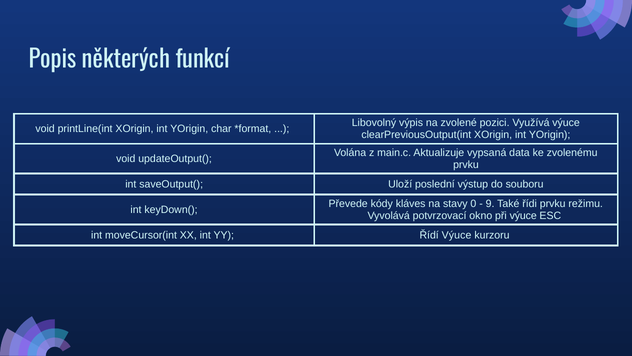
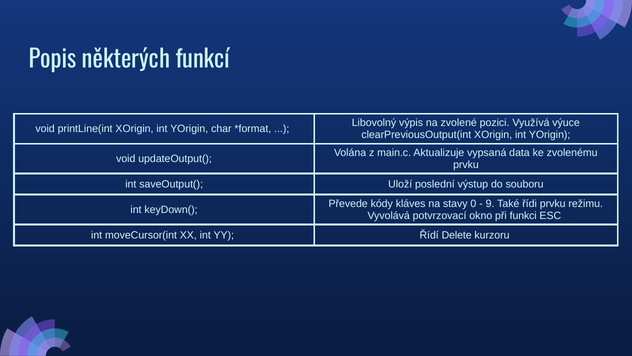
při výuce: výuce -> funkci (523, 215)
Řídí Výuce: Výuce -> Delete (457, 235)
